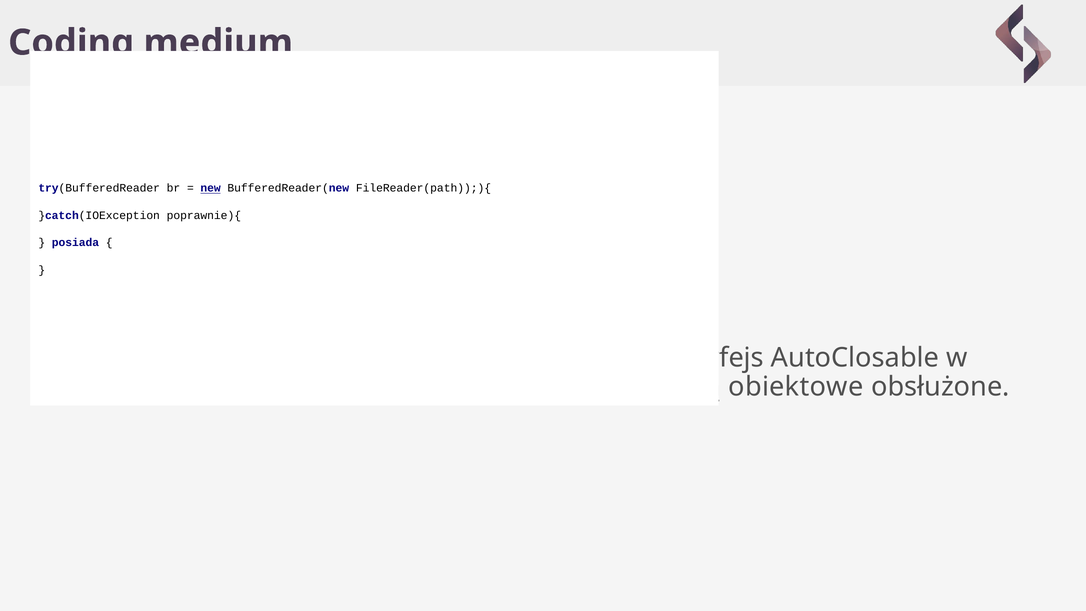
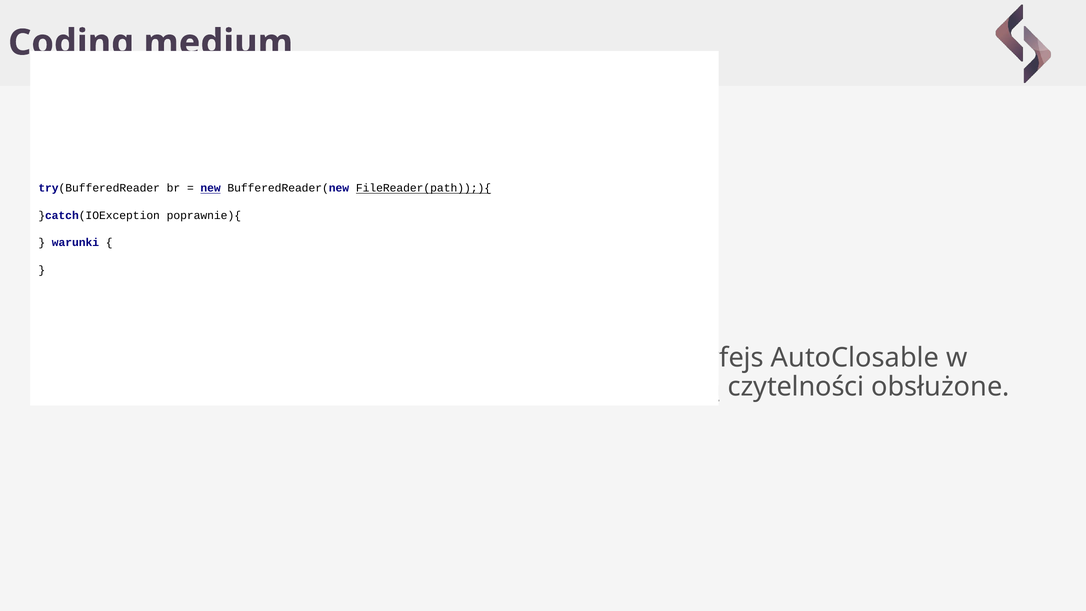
FileReader(path));){ underline: none -> present (423, 188)
posiada: posiada -> warunki (75, 243)
obiektowe: obiektowe -> czytelności (796, 387)
